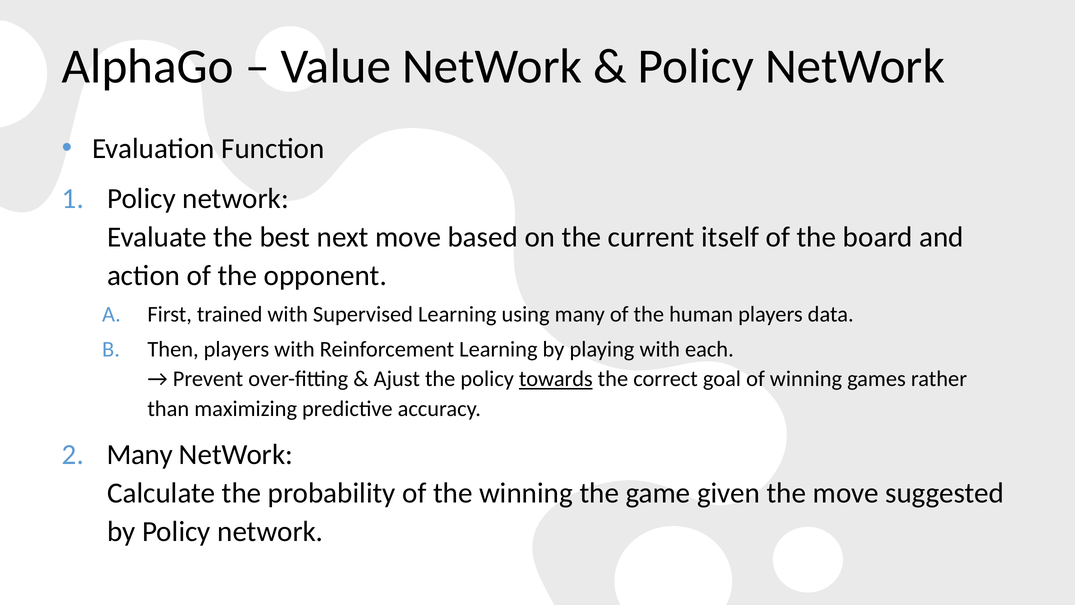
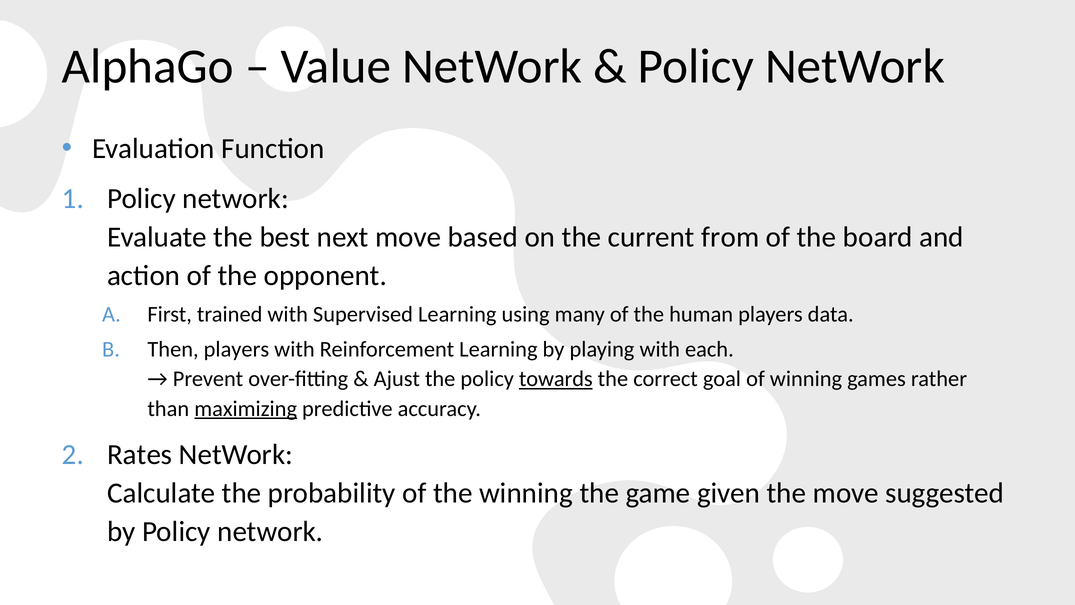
itself: itself -> from (730, 237)
maximizing underline: none -> present (246, 408)
Many: Many -> Rates (140, 455)
